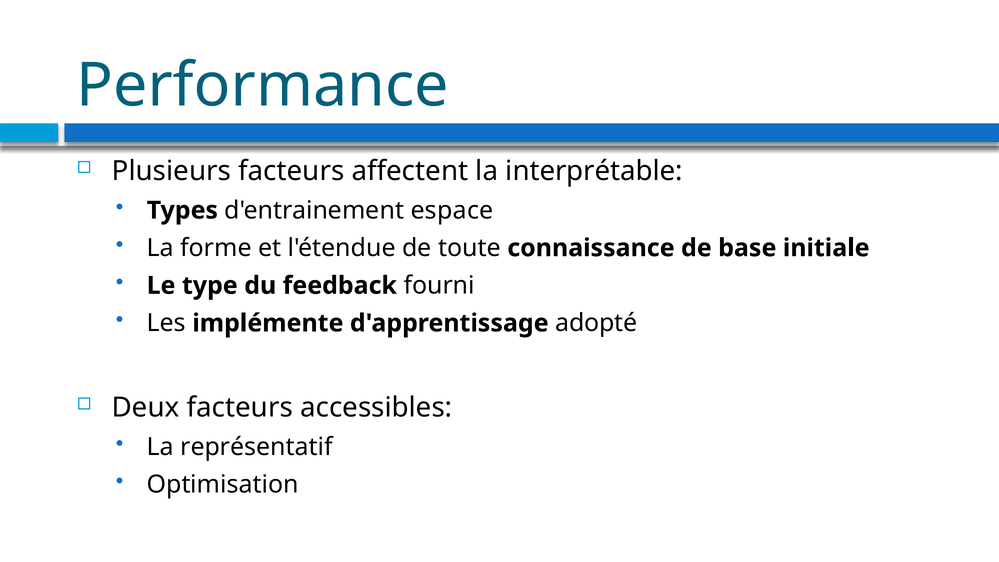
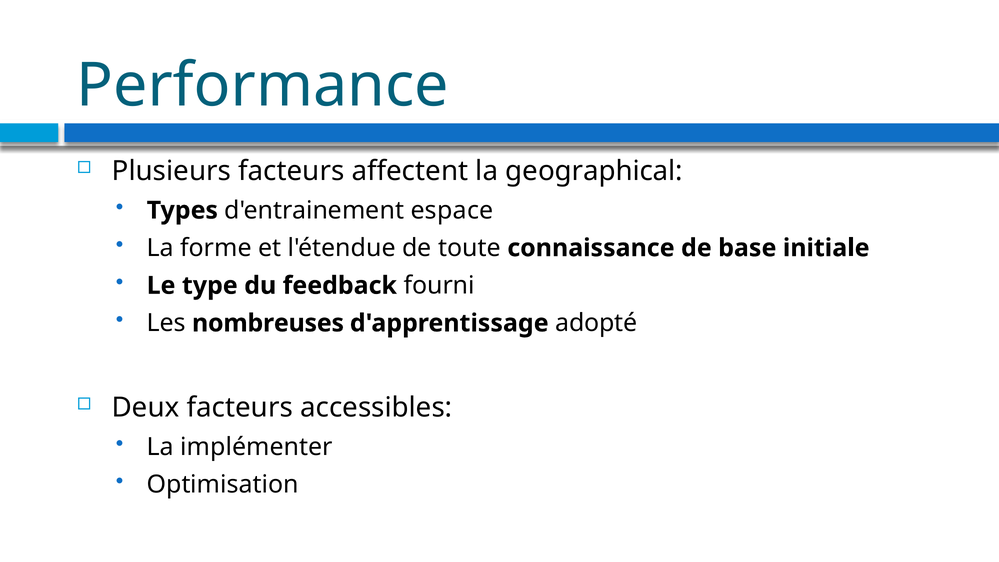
interprétable: interprétable -> geographical (594, 171)
implémente: implémente -> nombreuses (268, 323)
représentatif: représentatif -> implémenter (256, 447)
